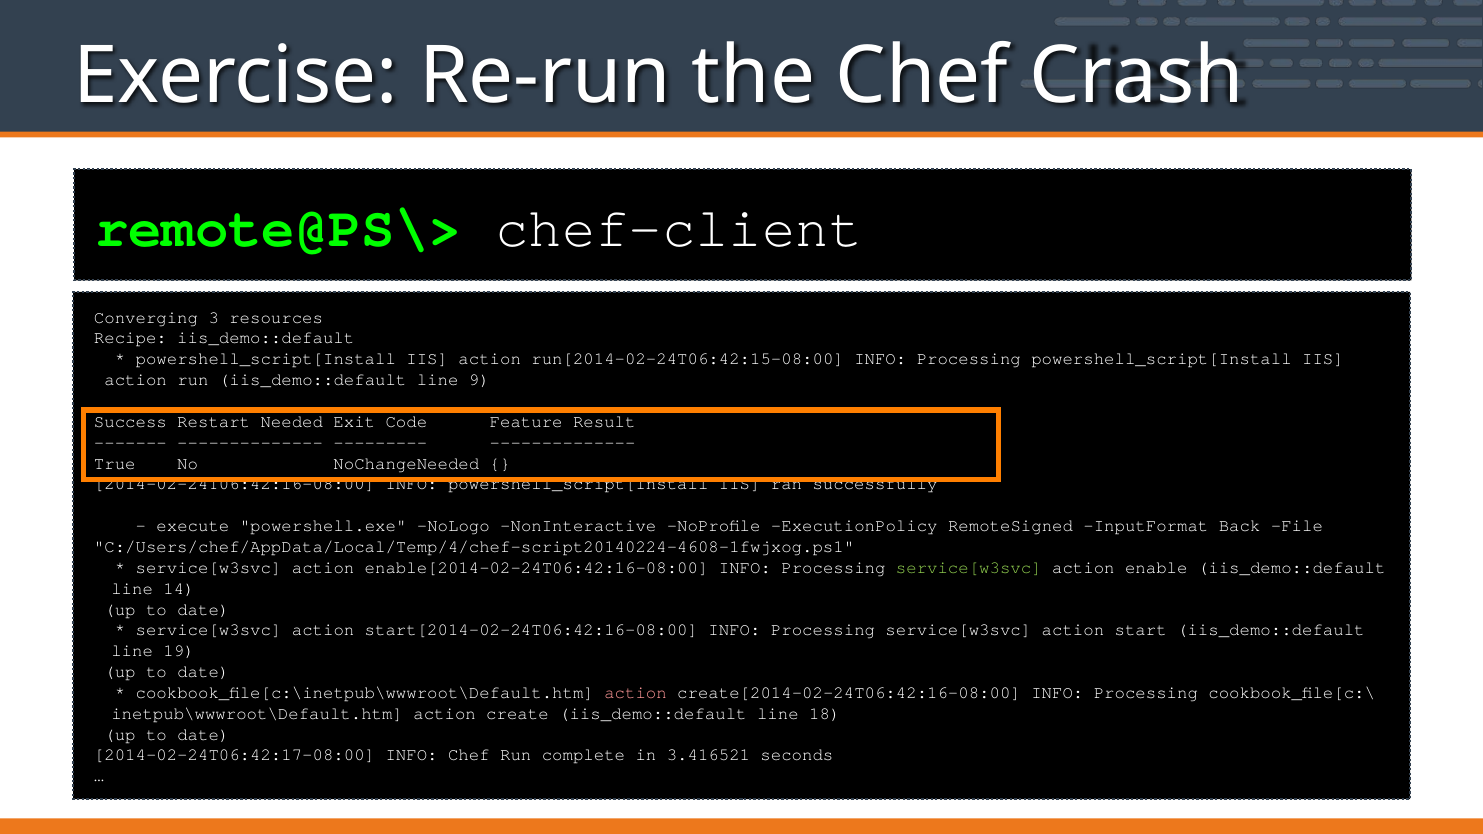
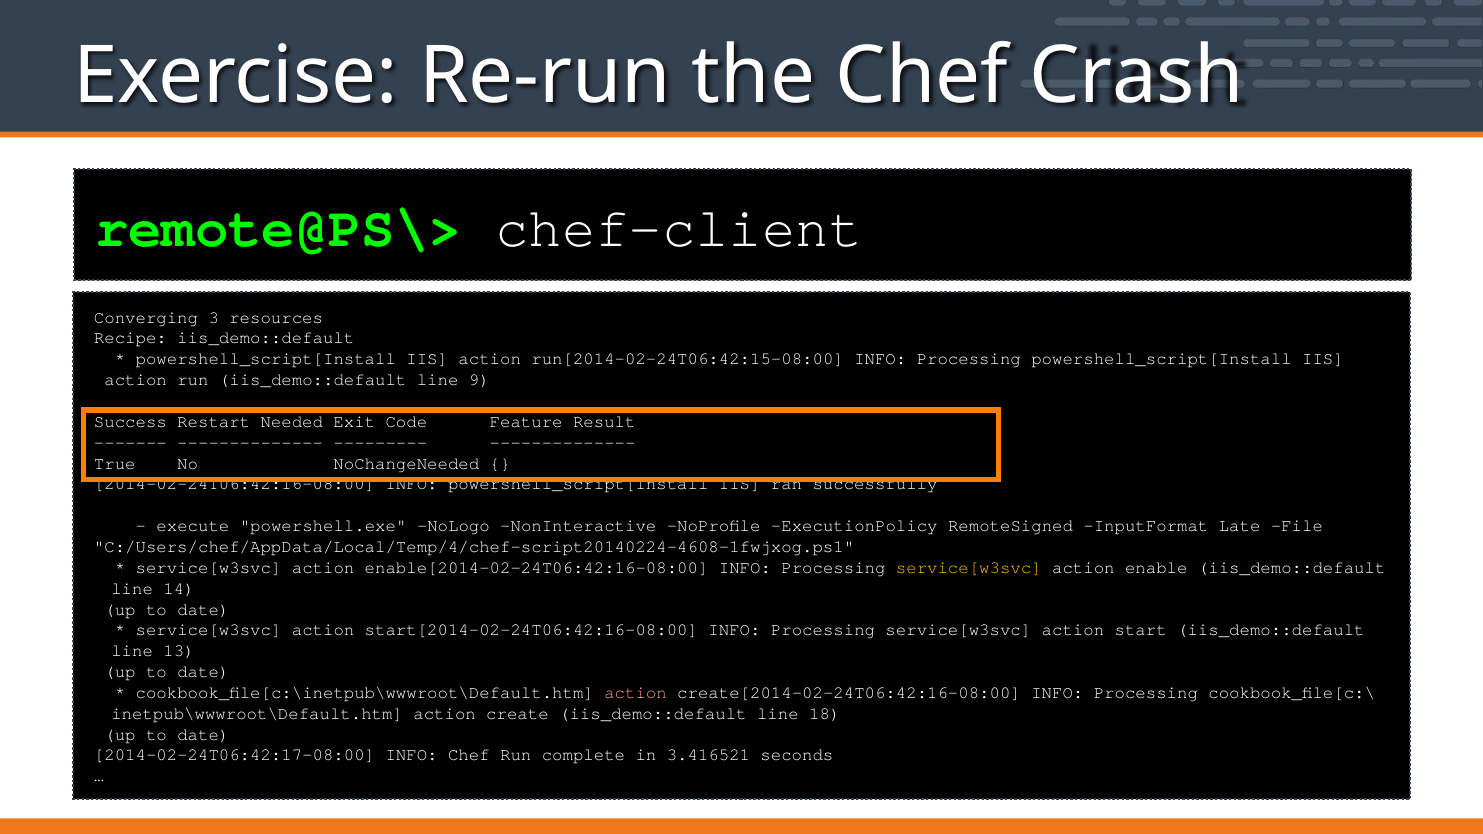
Back: Back -> Late (1240, 526)
service[w3svc colour: light green -> yellow (969, 568)
19: 19 -> 13 (179, 651)
